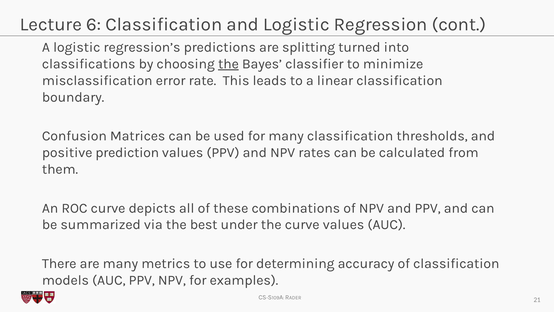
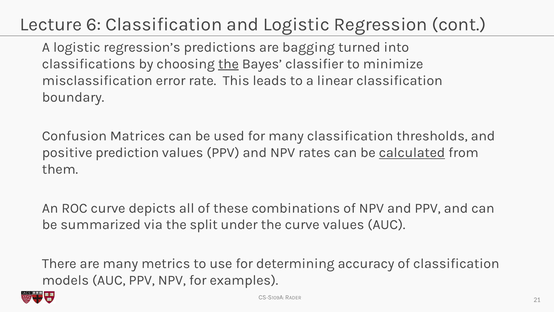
splitting: splitting -> bagging (308, 47)
calculated underline: none -> present (412, 152)
best: best -> split (204, 224)
